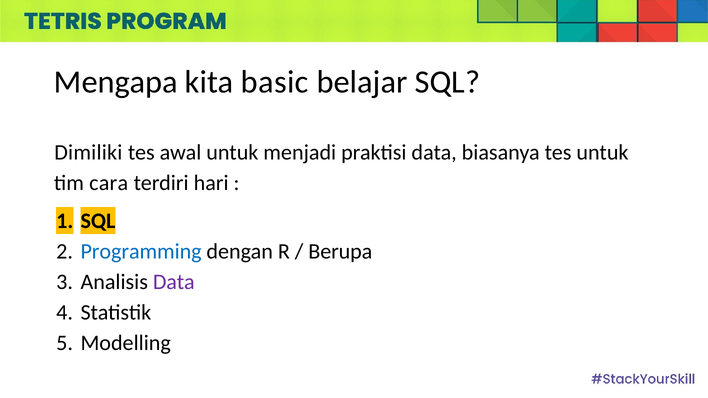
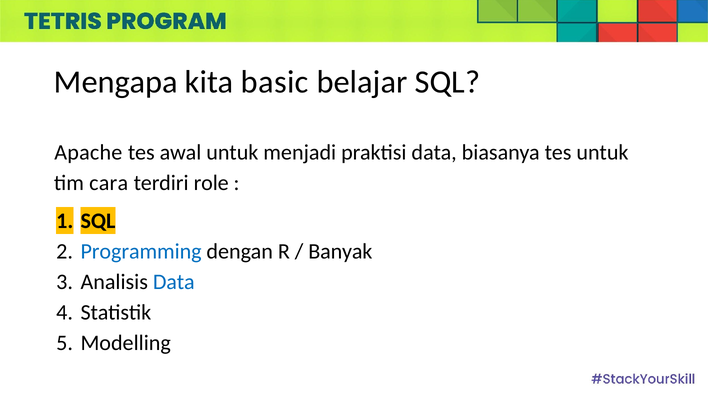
Dimiliki: Dimiliki -> Apache (88, 153)
hari: hari -> role (211, 183)
Berupa: Berupa -> Banyak (340, 251)
Data colour: purple -> blue (174, 282)
